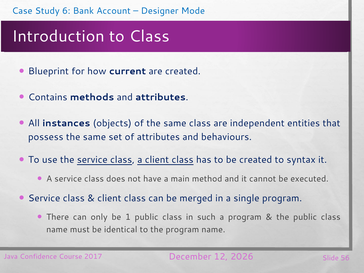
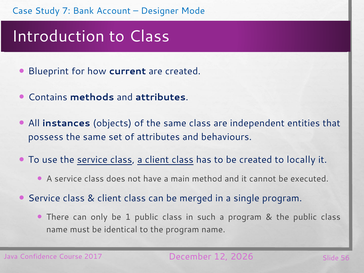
6: 6 -> 7 (66, 11)
syntax: syntax -> locally (301, 160)
